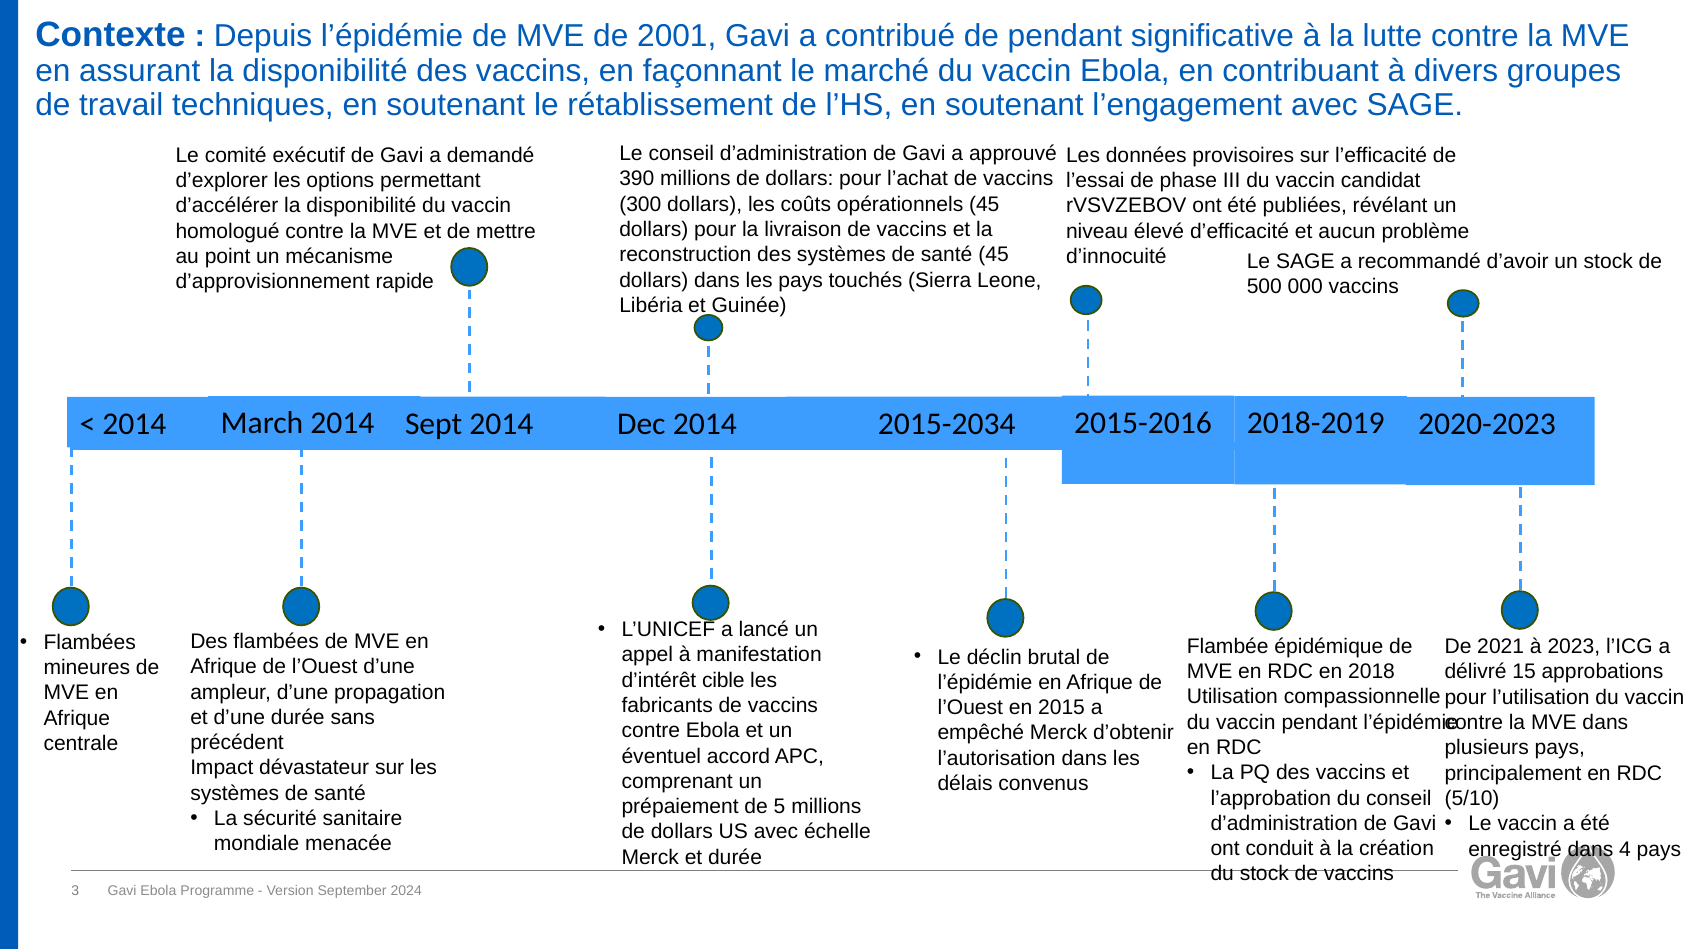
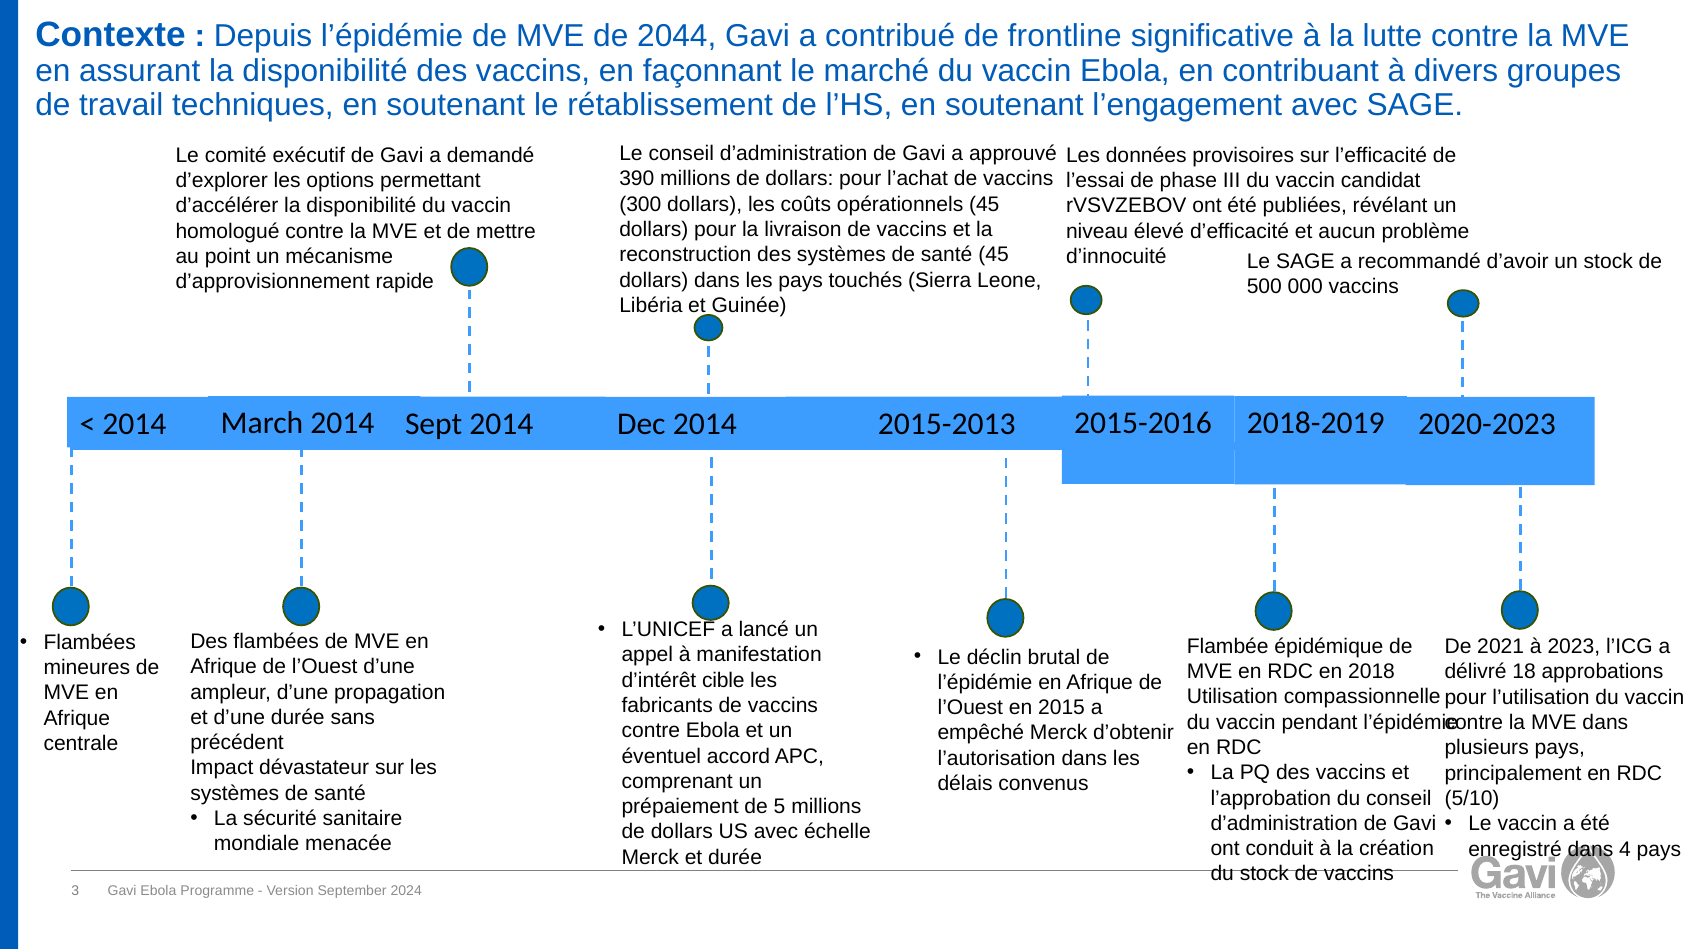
2001: 2001 -> 2044 (677, 36)
de pendant: pendant -> frontline (1065, 36)
2015-2034: 2015-2034 -> 2015-2013 (947, 424)
15: 15 -> 18 (1524, 672)
